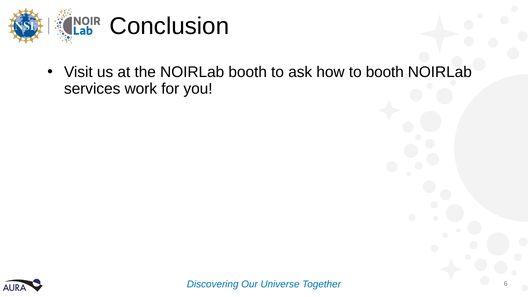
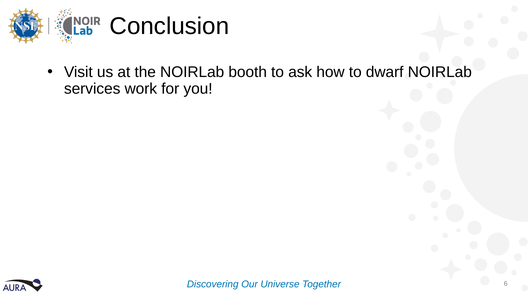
to booth: booth -> dwarf (385, 72)
